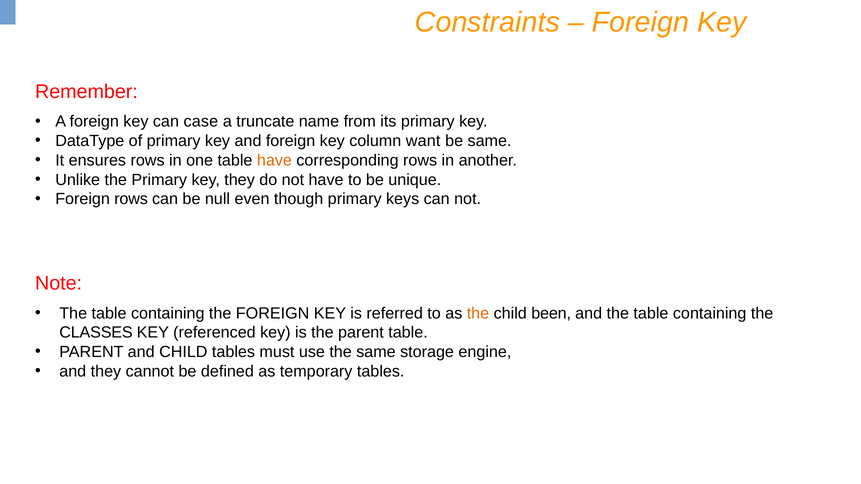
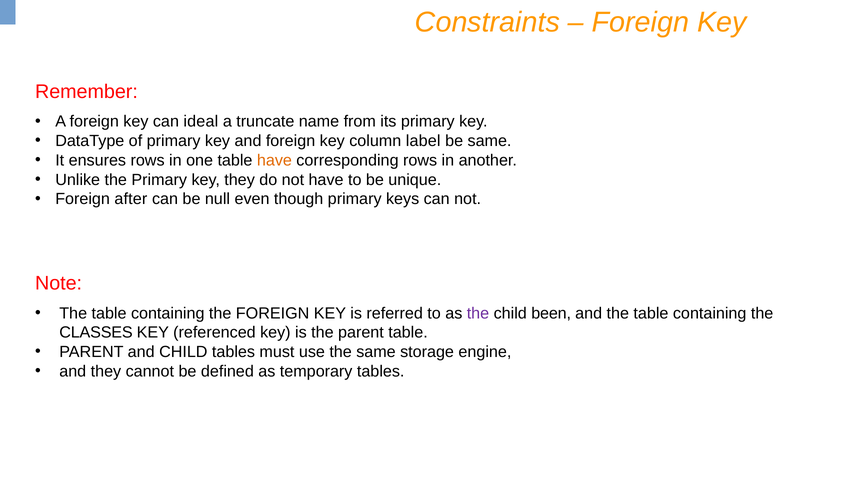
case: case -> ideal (201, 122)
want: want -> label (423, 141)
Foreign rows: rows -> after (131, 199)
the colour: orange -> purple (478, 313)
